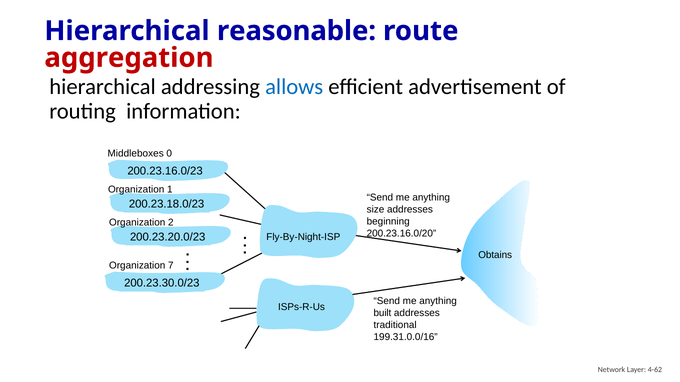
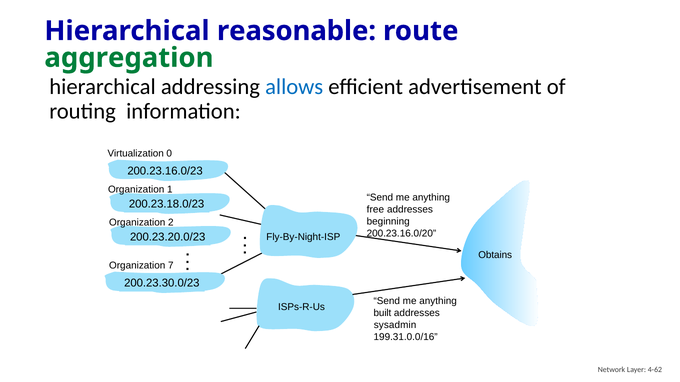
aggregation colour: red -> green (129, 58)
Middleboxes: Middleboxes -> Virtualization (136, 154)
size: size -> free (375, 210)
traditional: traditional -> sysadmin (395, 325)
